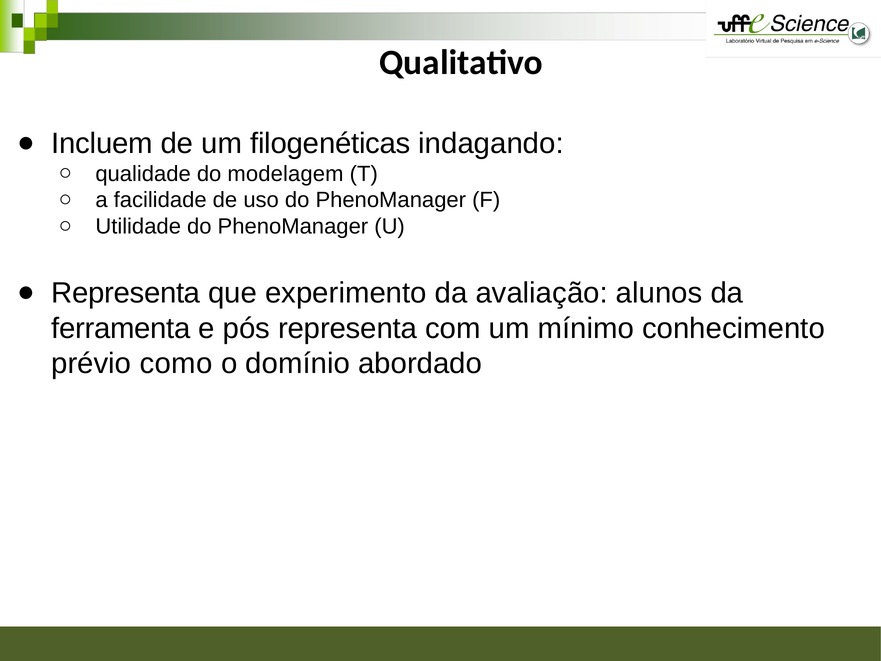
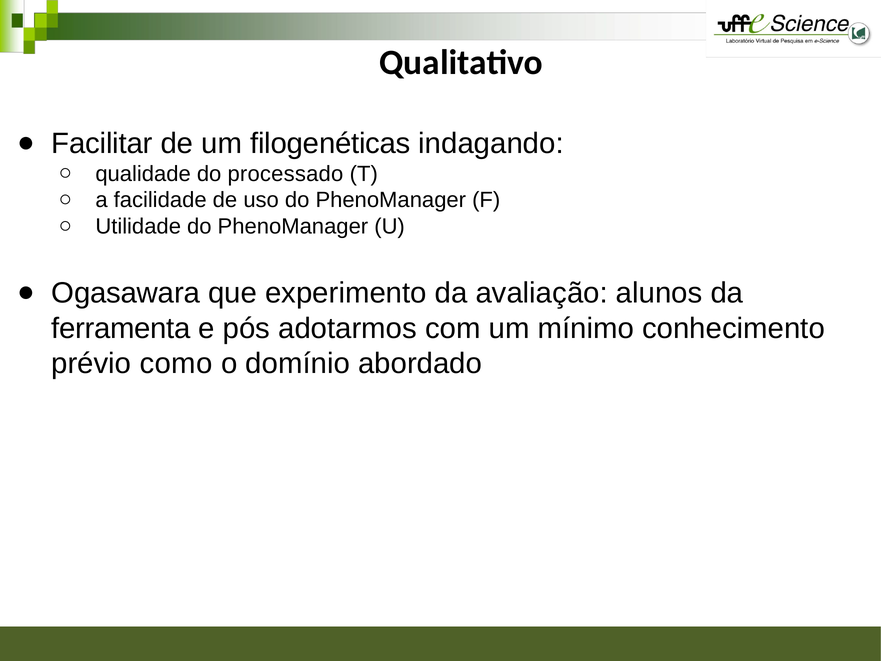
Incluem: Incluem -> Facilitar (102, 143)
modelagem: modelagem -> processado (285, 174)
Representa: Representa -> Ogasawara (126, 293)
pós representa: representa -> adotarmos (348, 328)
